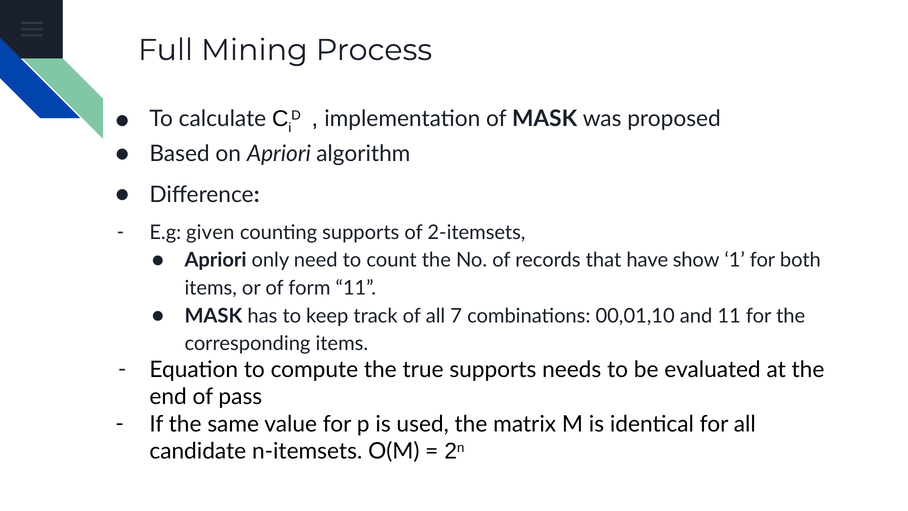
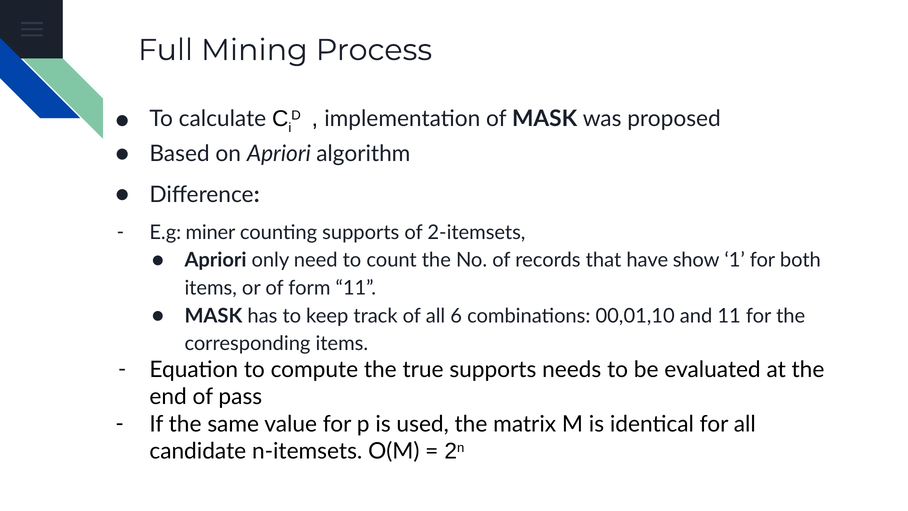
given: given -> miner (210, 232)
7: 7 -> 6 (456, 316)
